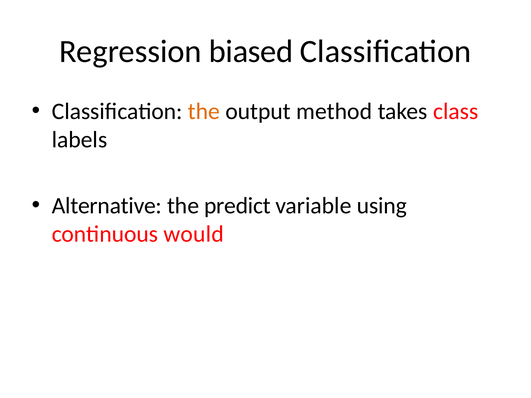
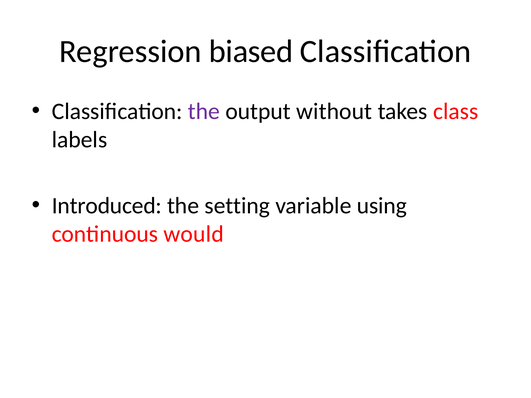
the colour: orange -> purple (204, 111)
method: method -> without (334, 111)
Alternative: Alternative -> Introduced (107, 206)
predict: predict -> setting (237, 206)
